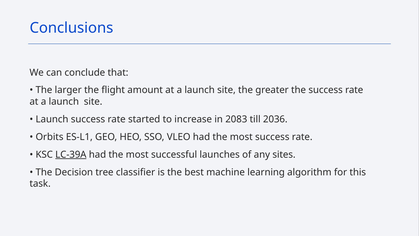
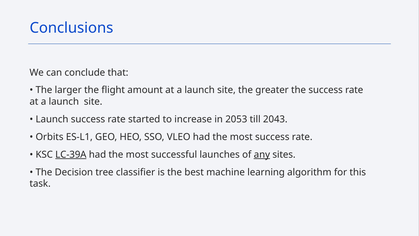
2083: 2083 -> 2053 (236, 119)
2036: 2036 -> 2043 (275, 119)
any underline: none -> present (262, 154)
